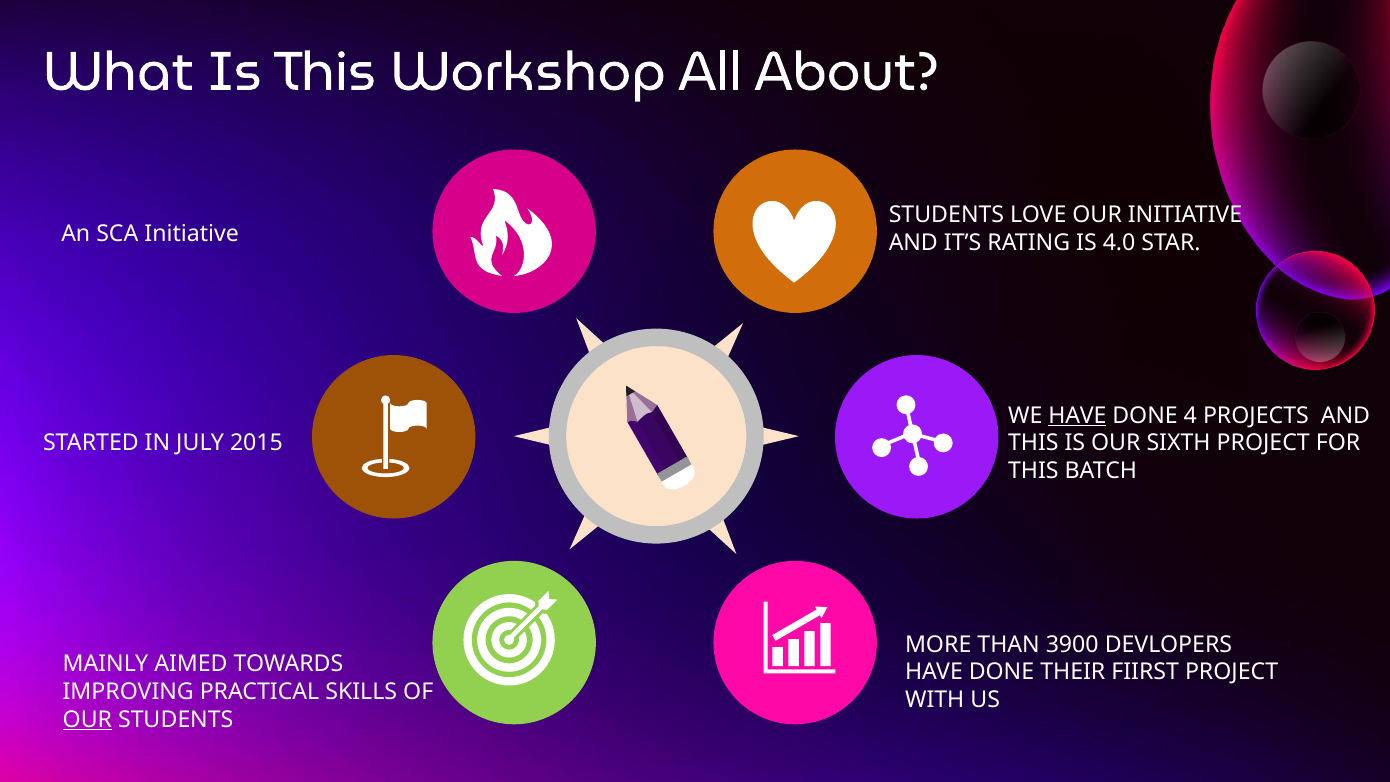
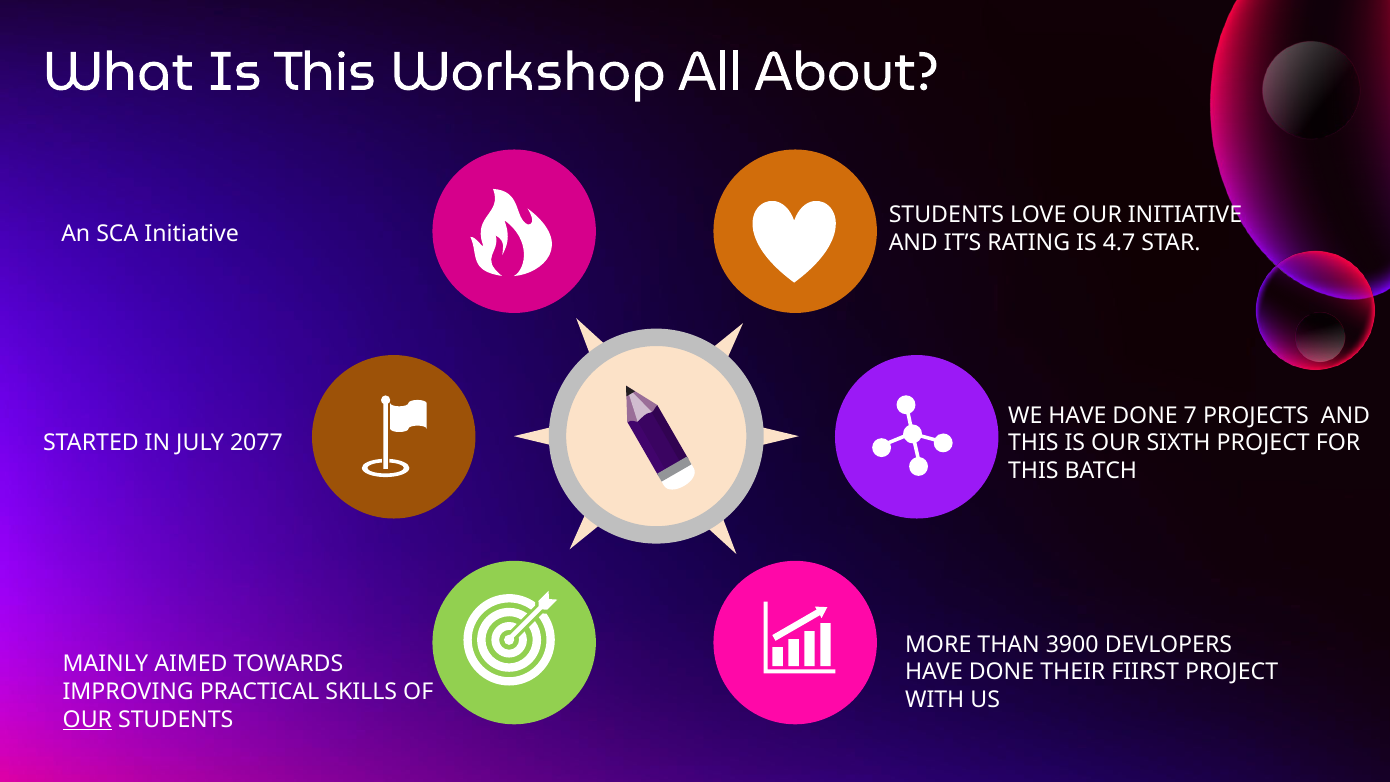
4.0: 4.0 -> 4.7 (1119, 243)
HAVE underline: present -> none (1077, 415)
4: 4 -> 7 (1190, 415)
2015: 2015 -> 2077 (256, 443)
